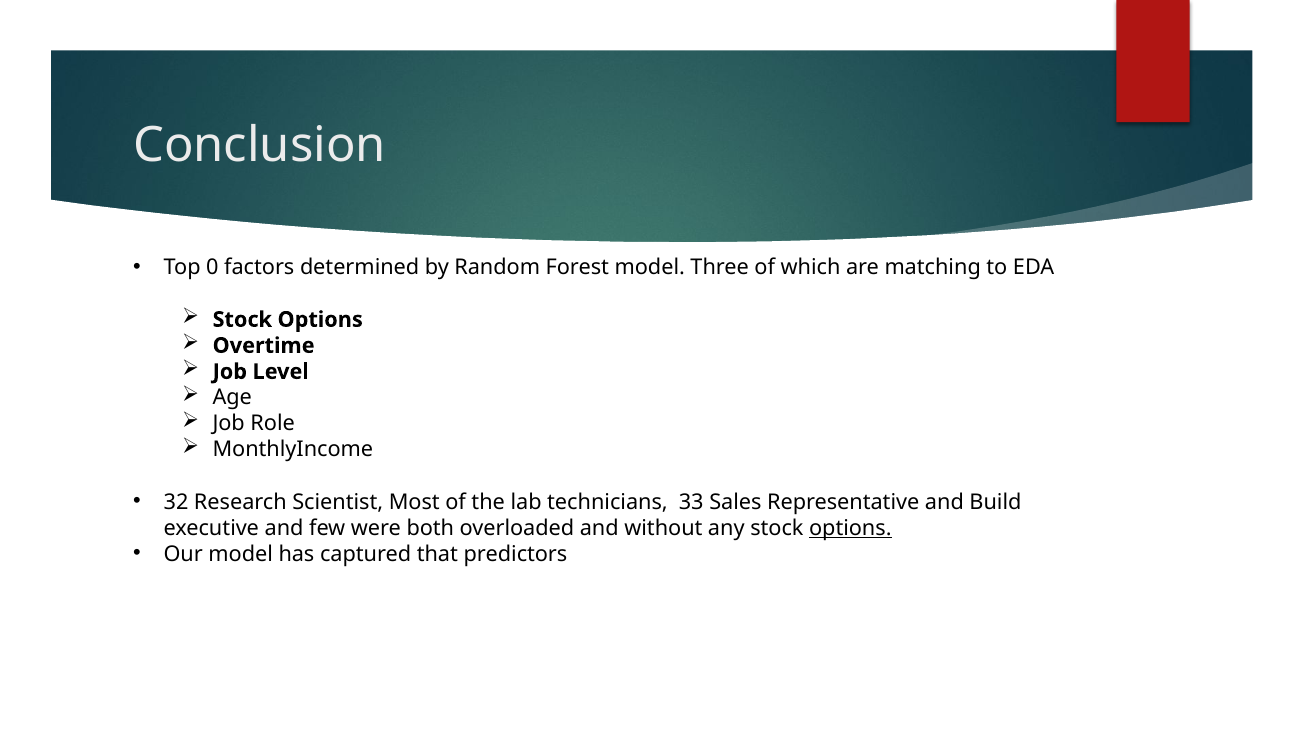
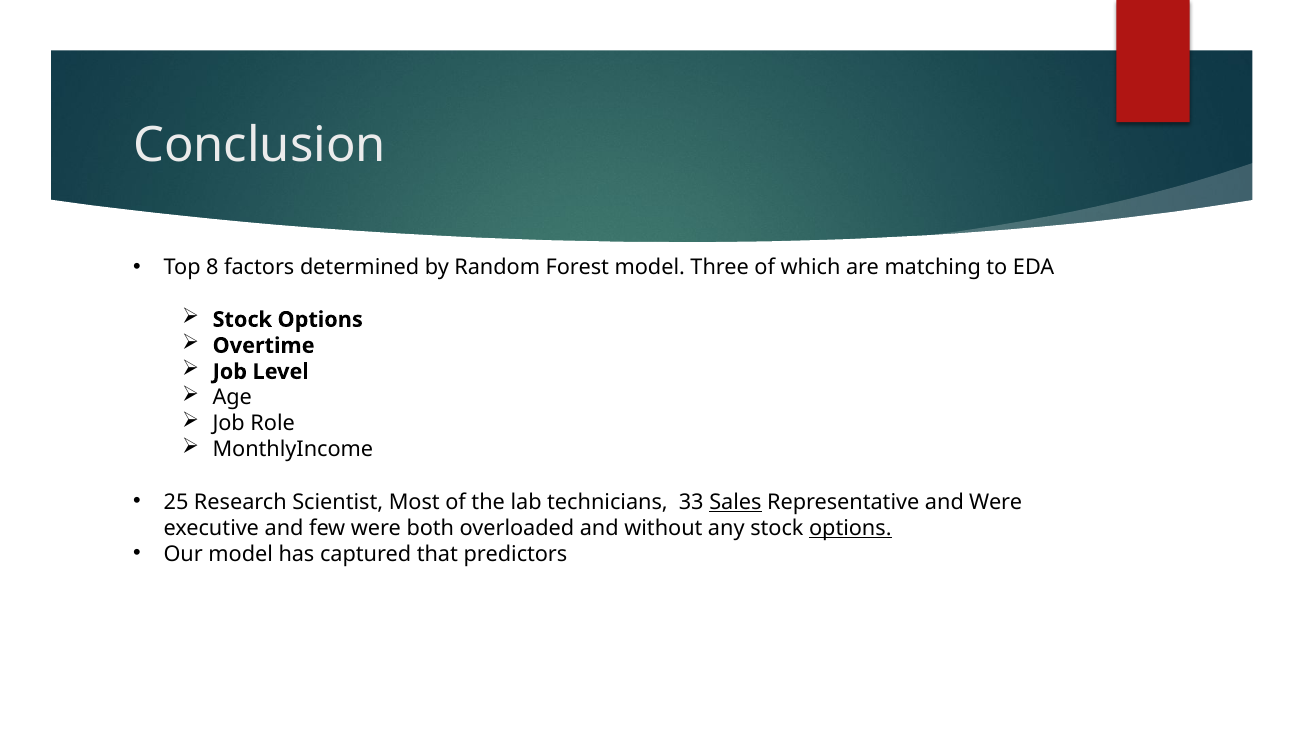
0: 0 -> 8 (212, 268)
32: 32 -> 25 (176, 502)
Sales underline: none -> present (735, 502)
and Build: Build -> Were (996, 502)
